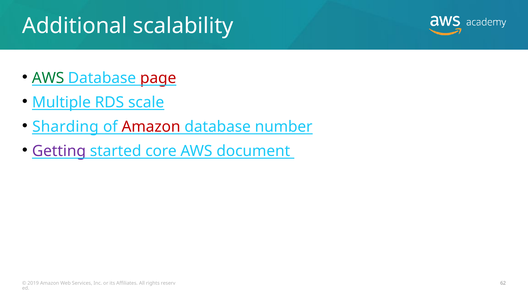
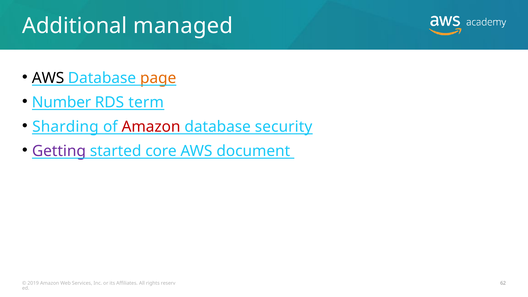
scalability: scalability -> managed (183, 26)
AWS colour: green -> black (48, 78)
page colour: red -> orange (158, 78)
Multiple: Multiple -> Number (61, 102)
scale: scale -> term (146, 102)
number: number -> security (284, 127)
